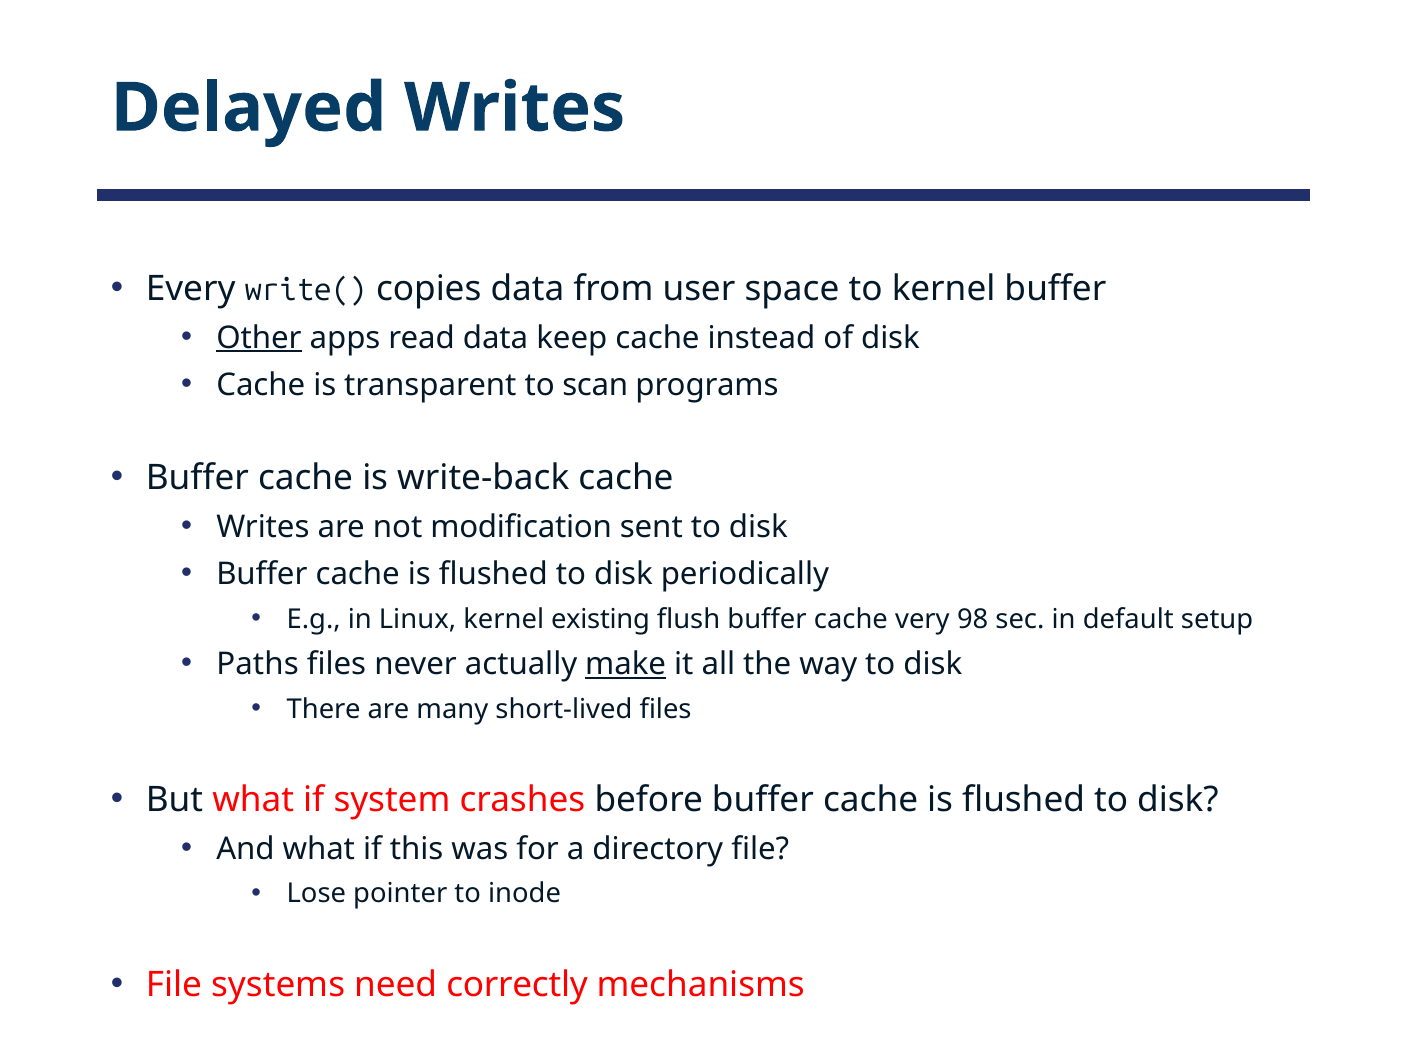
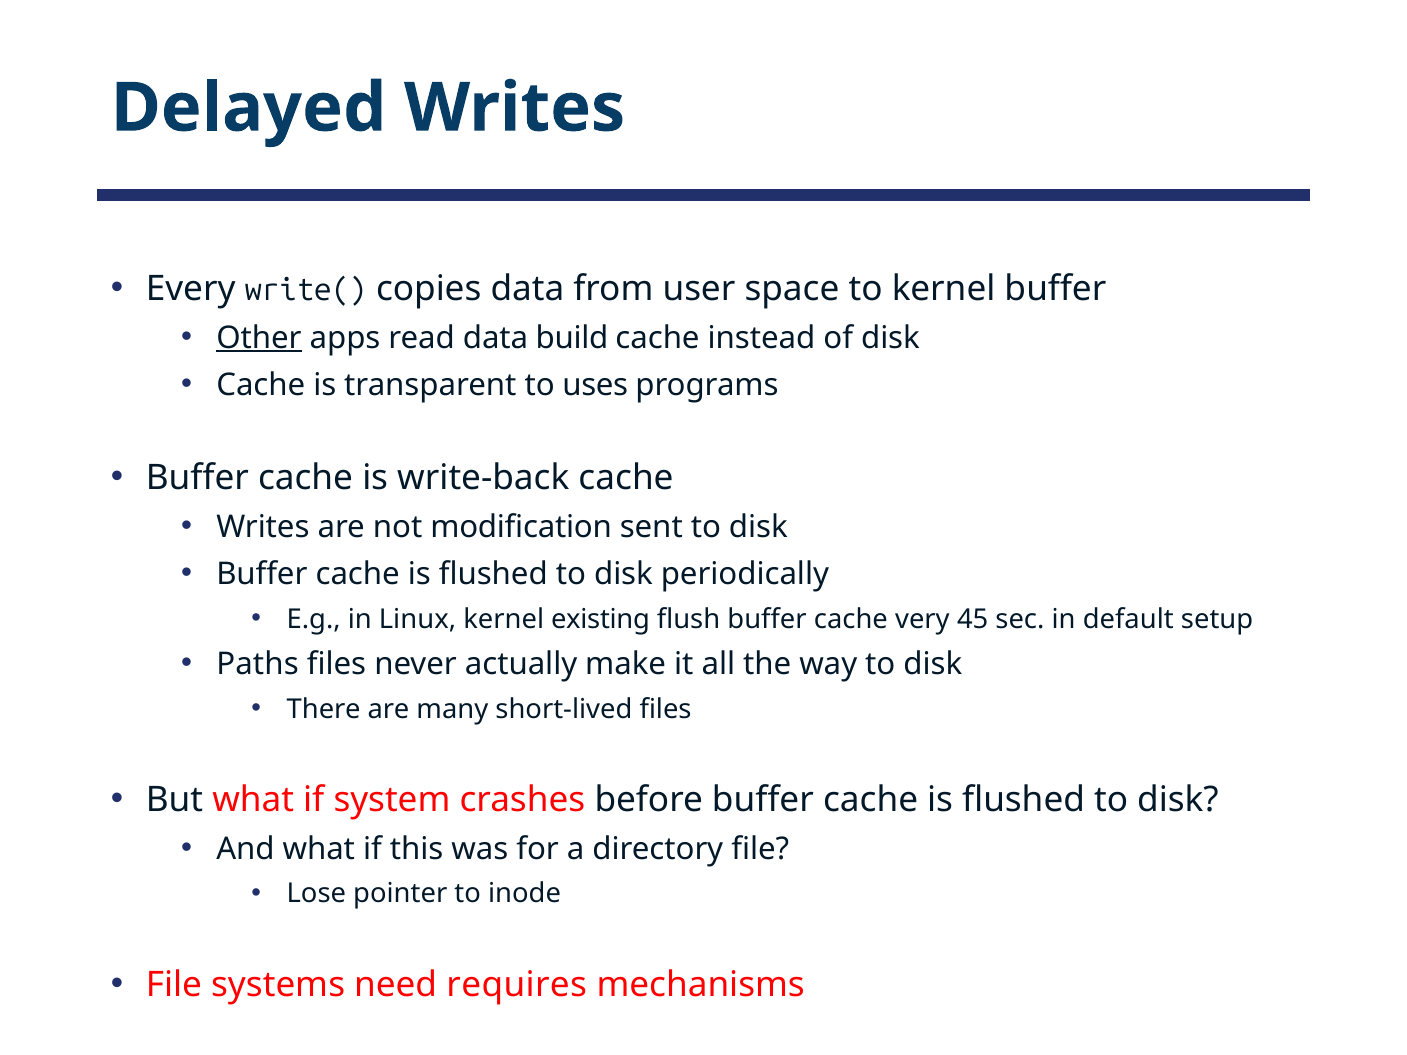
keep: keep -> build (572, 338)
scan: scan -> uses (595, 385)
98: 98 -> 45 (973, 619)
make underline: present -> none (626, 664)
correctly: correctly -> requires (517, 985)
